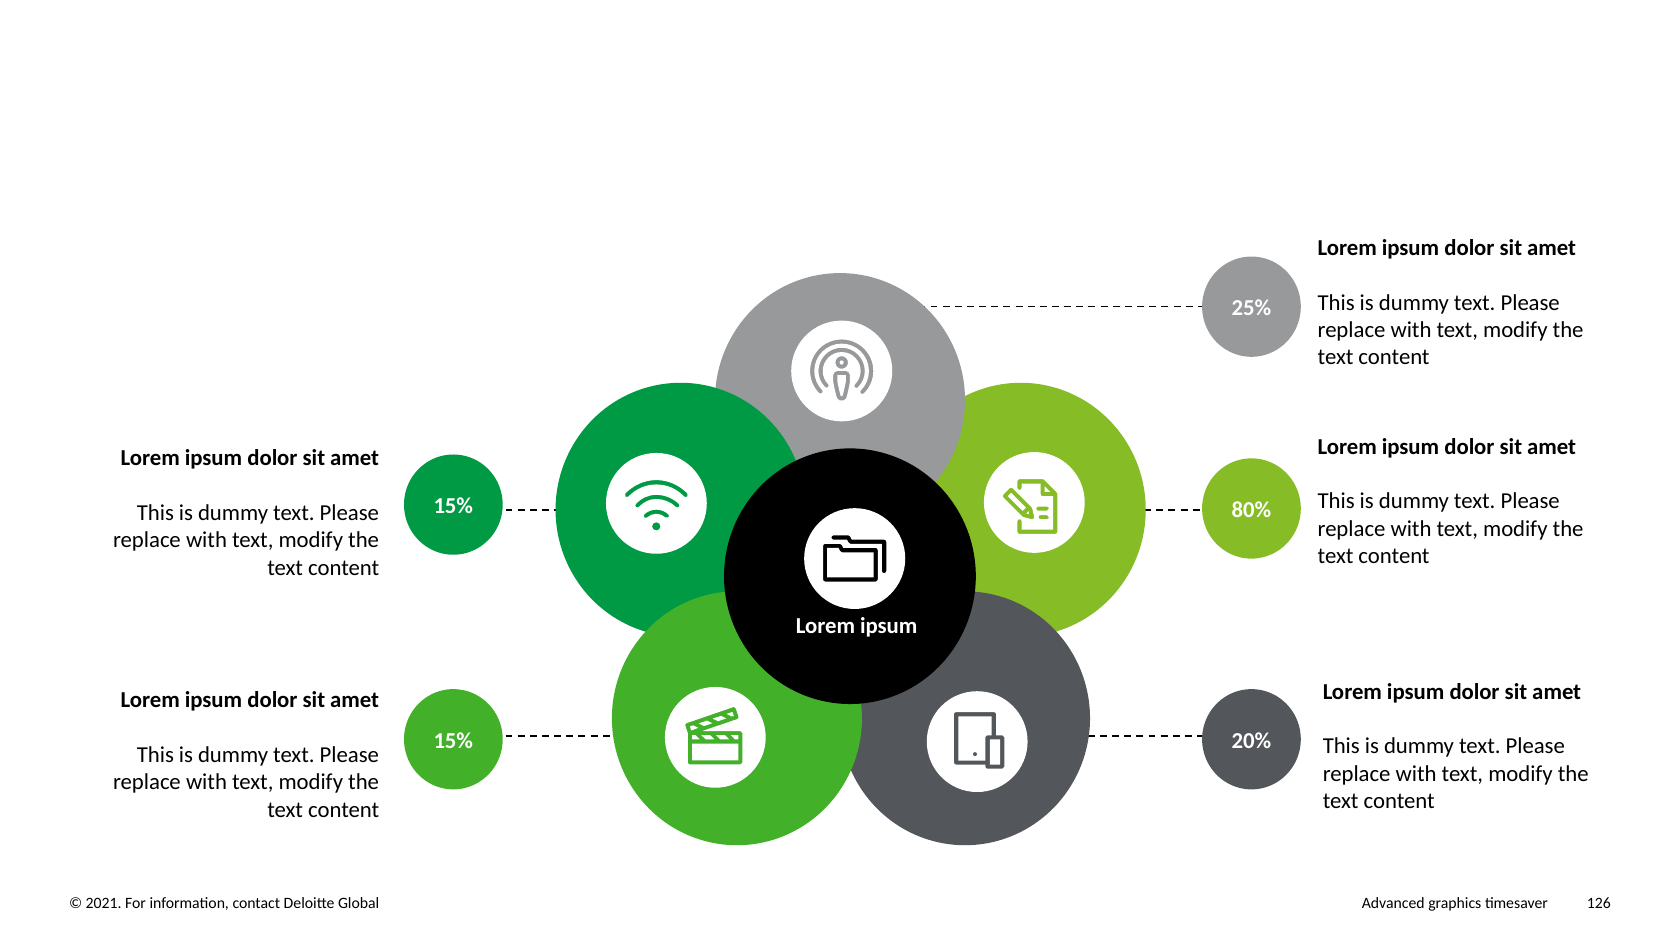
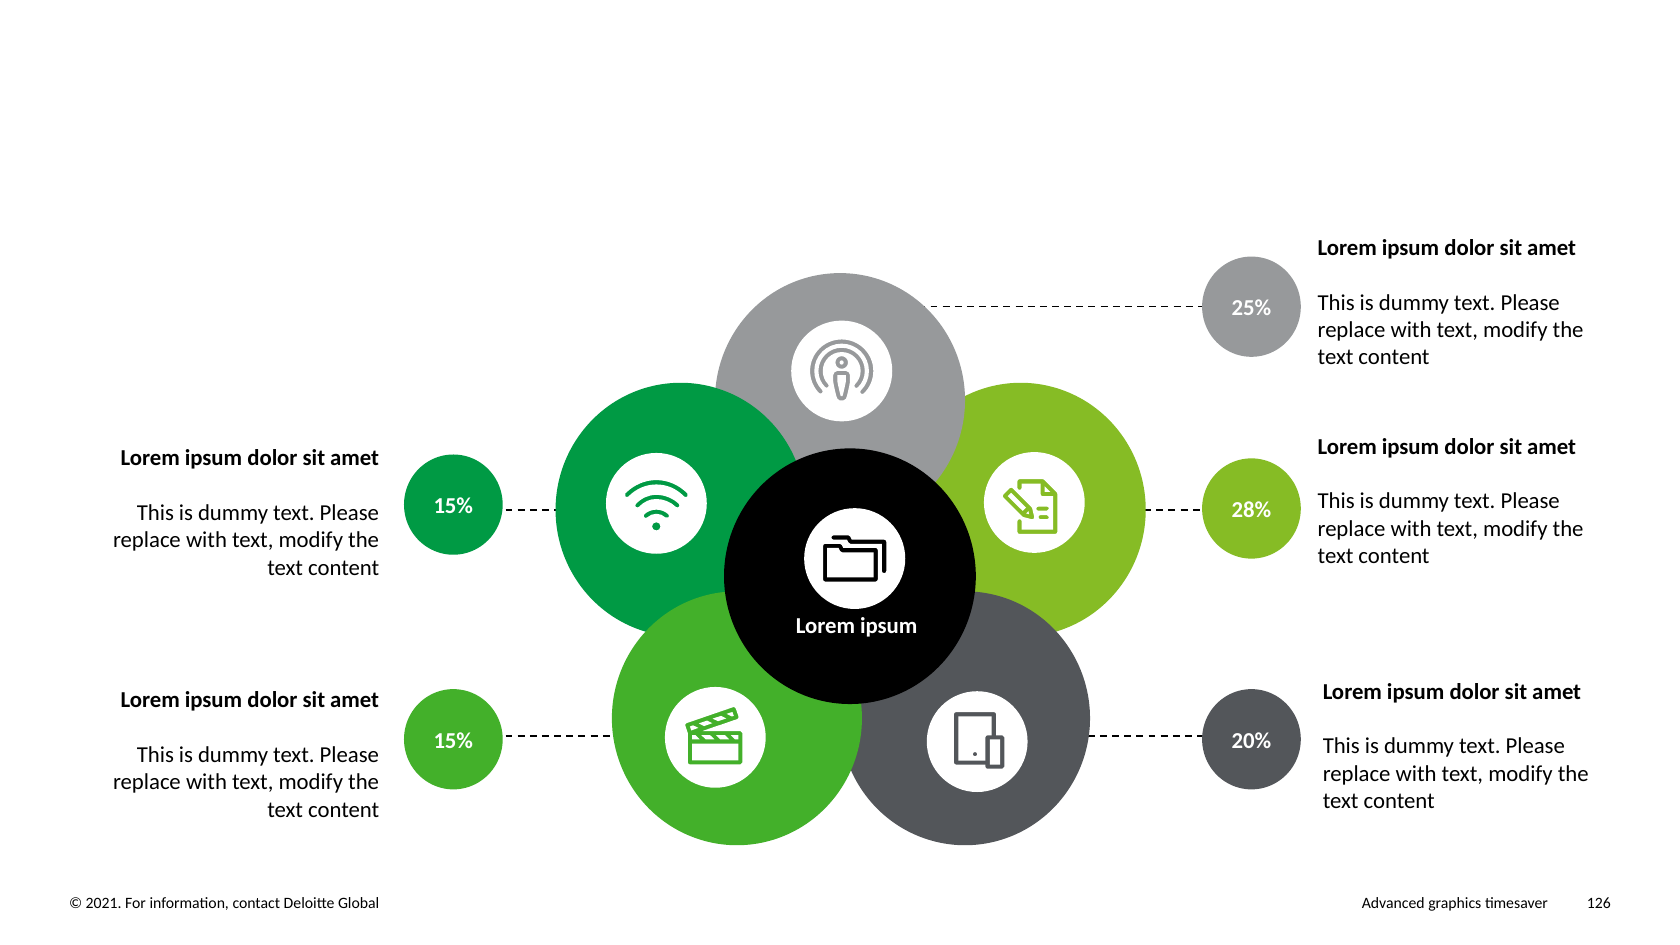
80%: 80% -> 28% (1251, 510)
